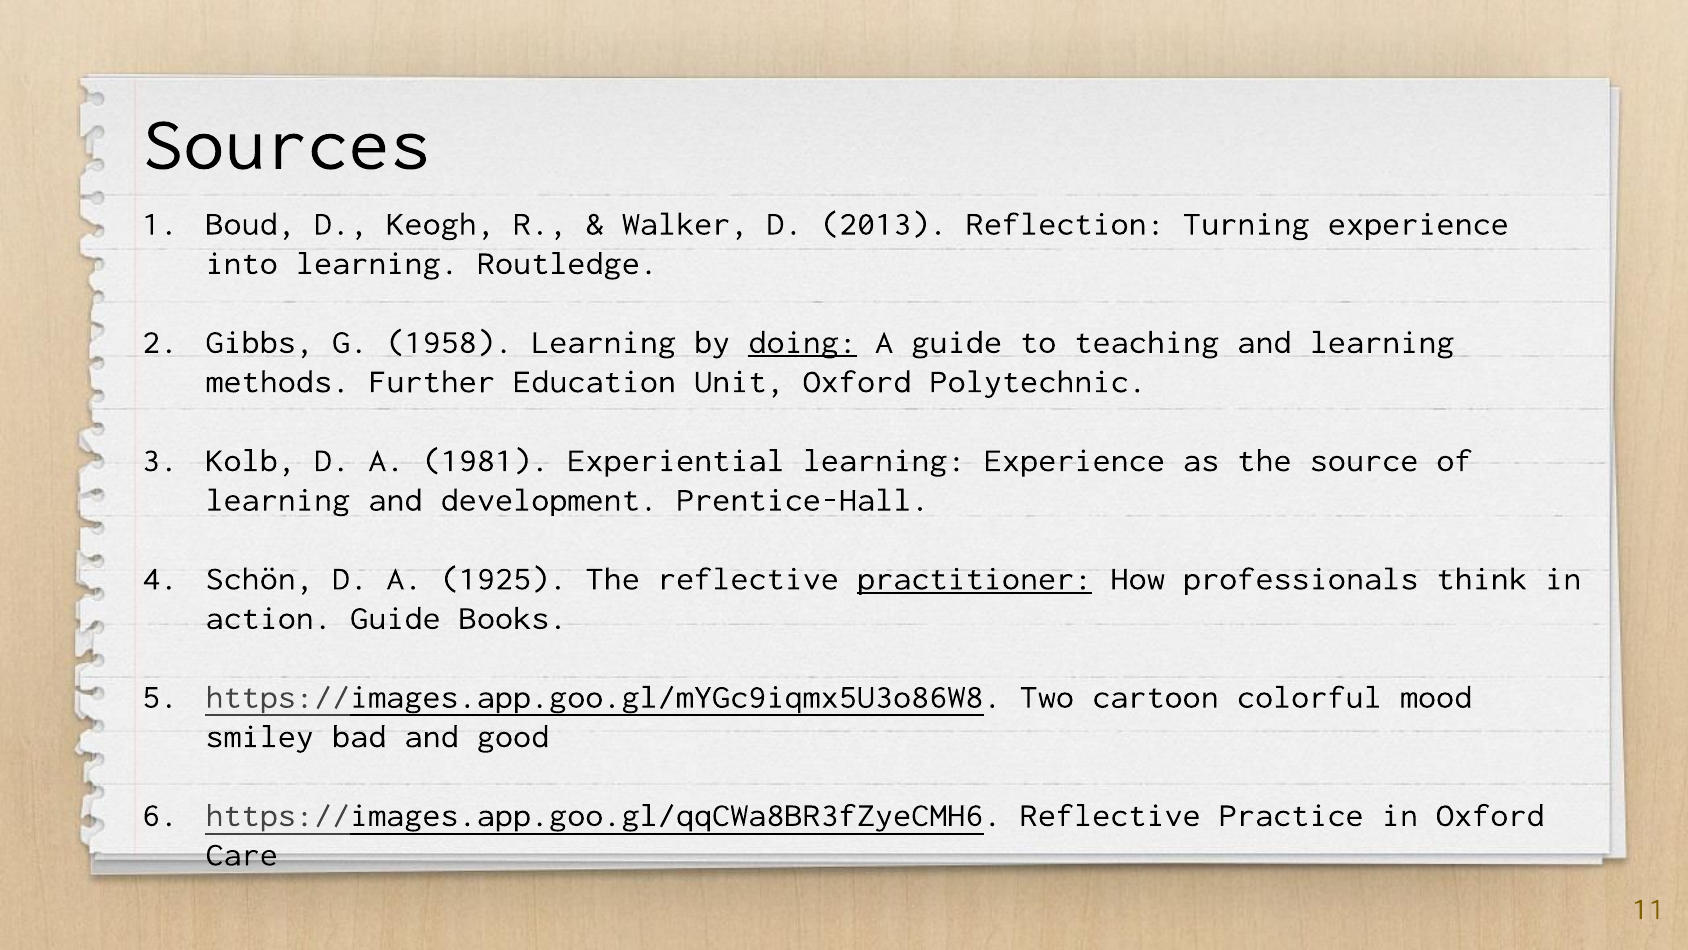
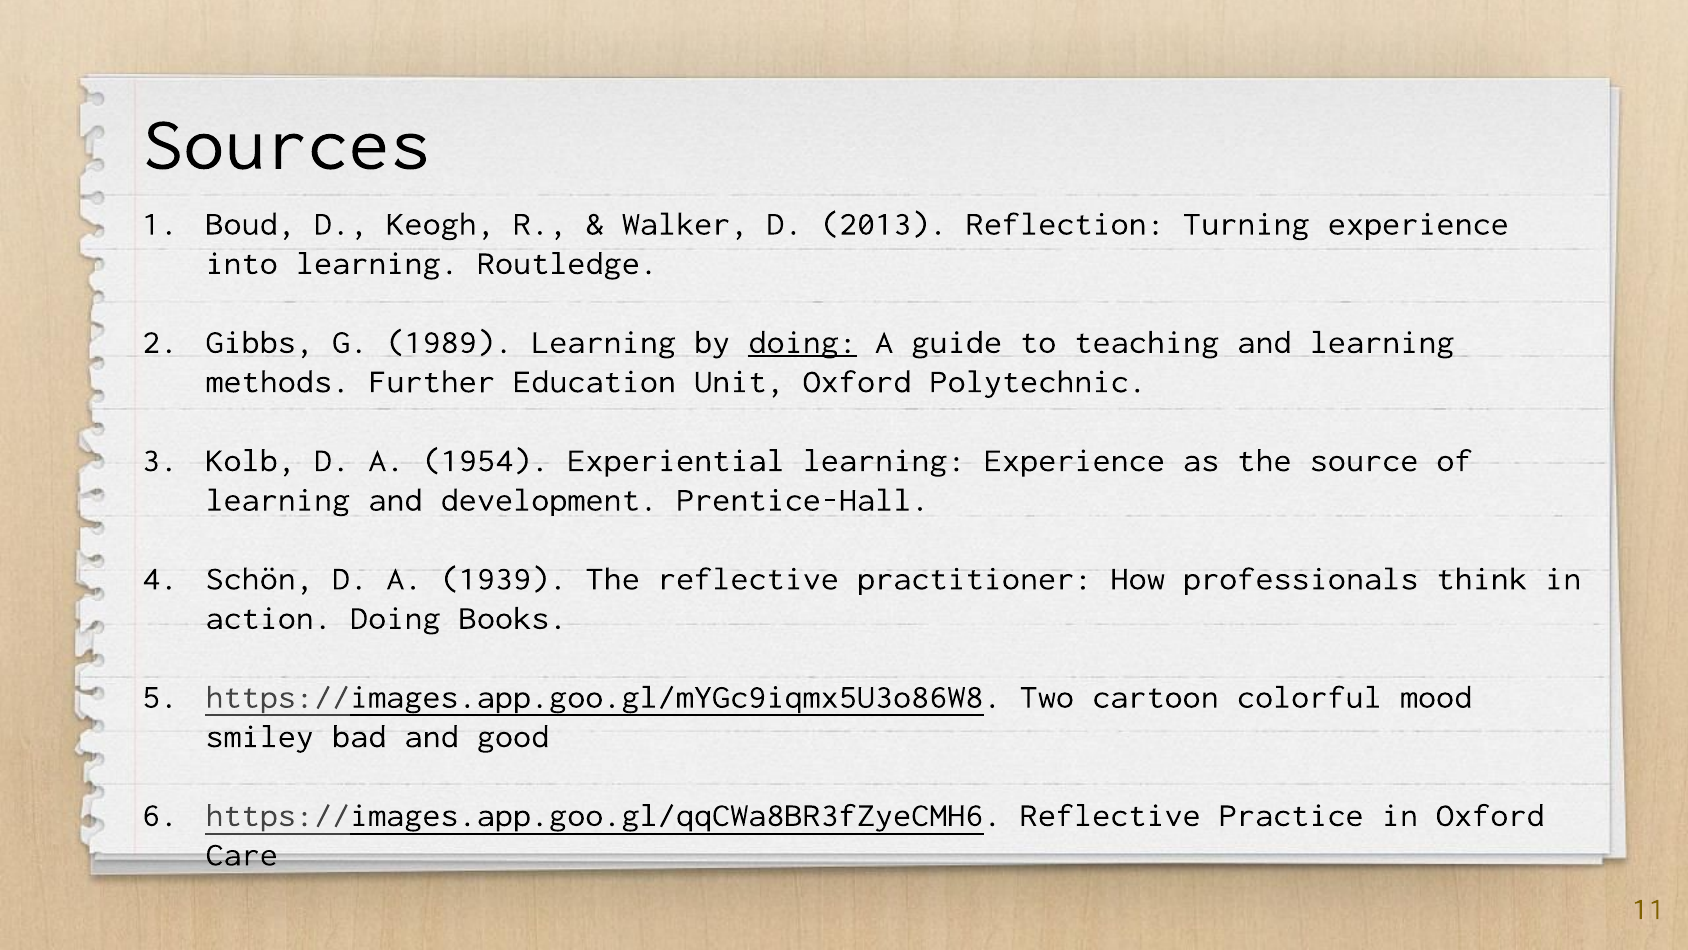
1958: 1958 -> 1989 (450, 342)
1981: 1981 -> 1954 (486, 460)
1925: 1925 -> 1939 (504, 578)
practitioner underline: present -> none (975, 578)
action Guide: Guide -> Doing (395, 618)
